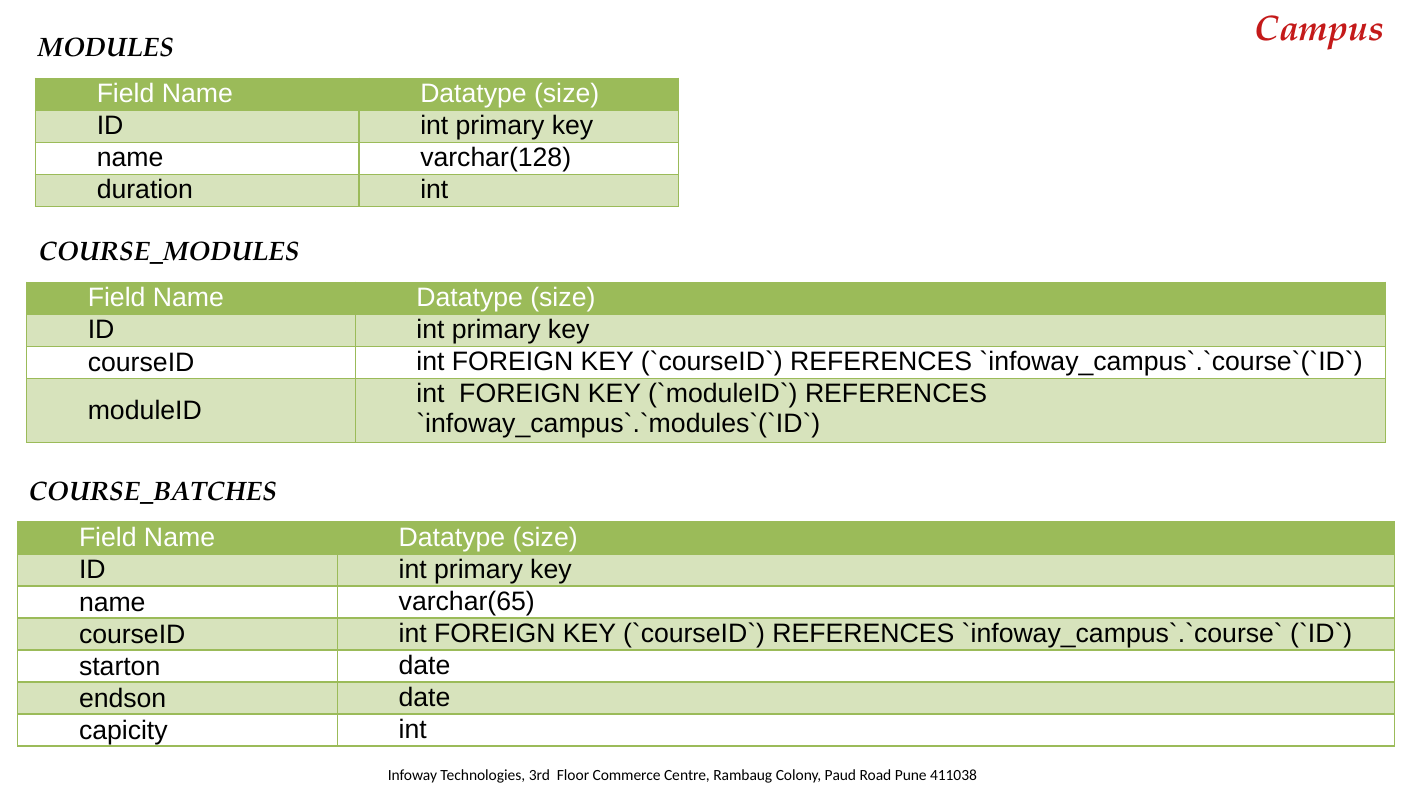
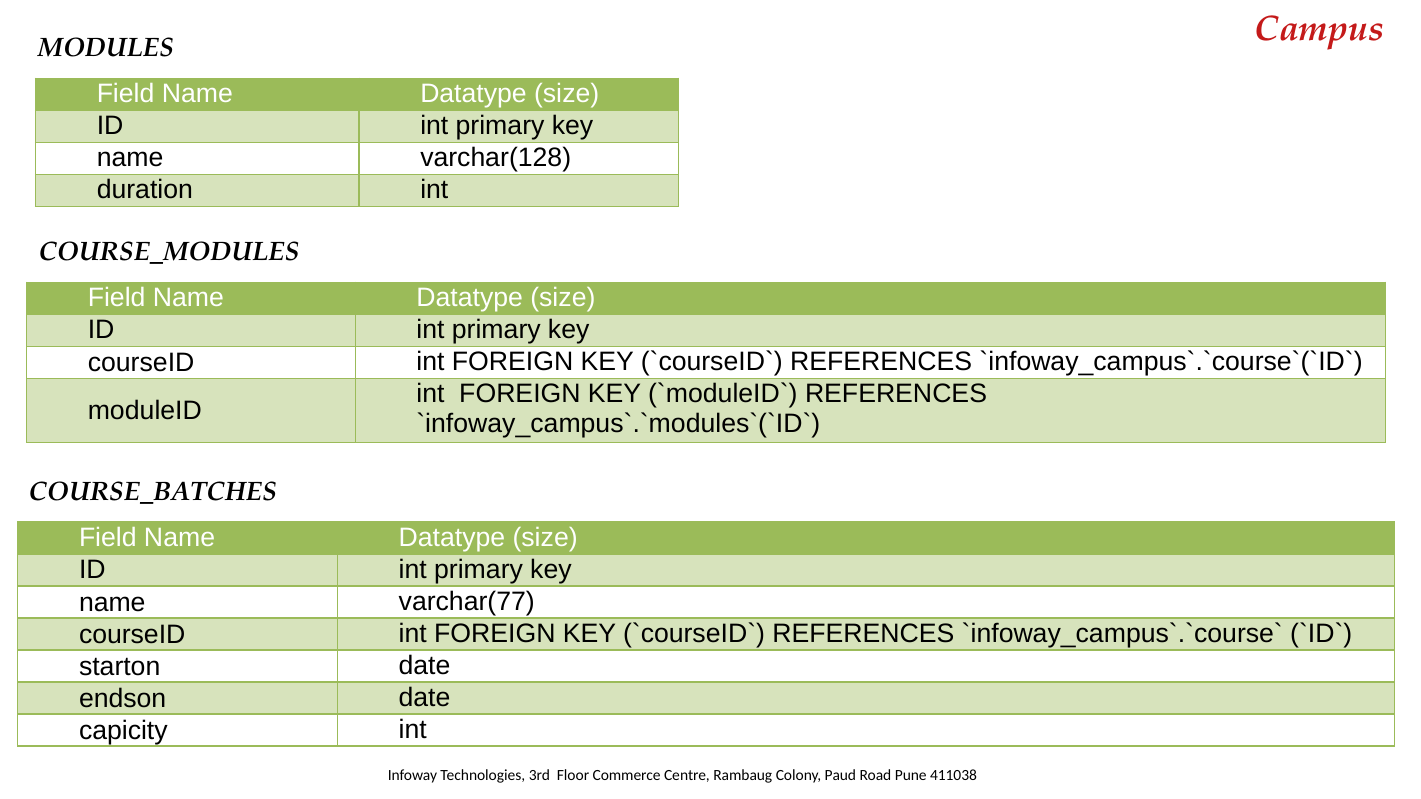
varchar(65: varchar(65 -> varchar(77 (467, 602)
